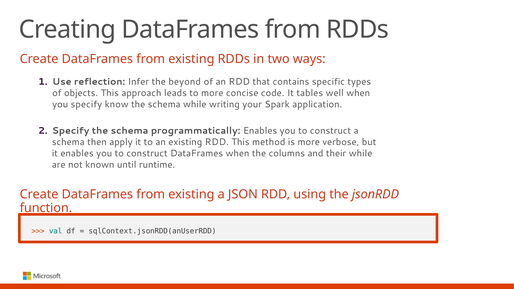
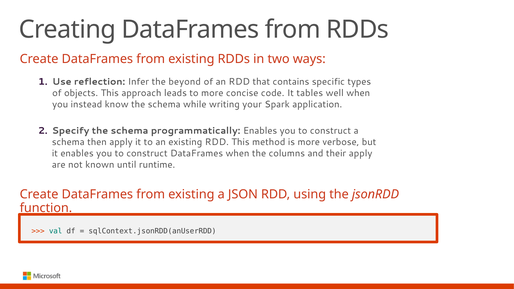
you specify: specify -> instead (86, 104)
their while: while -> apply (361, 153)
